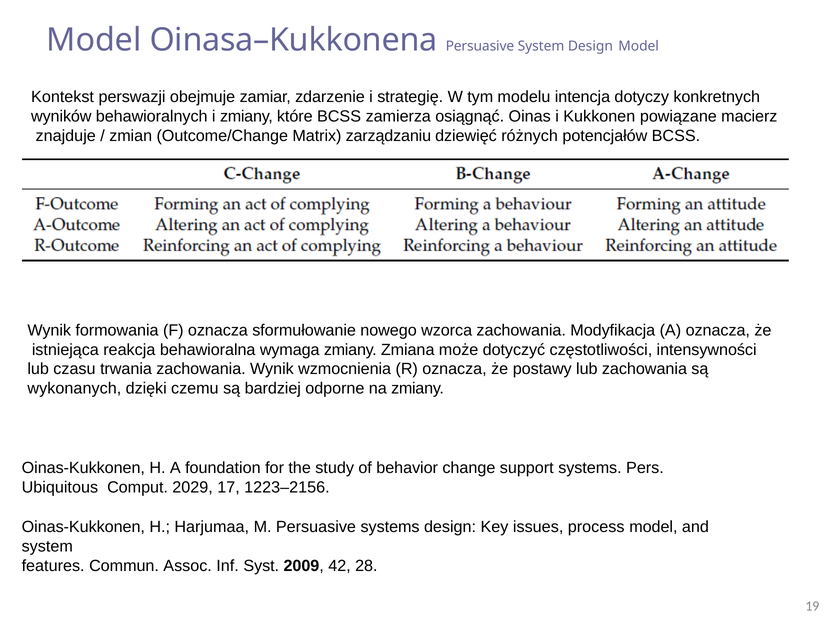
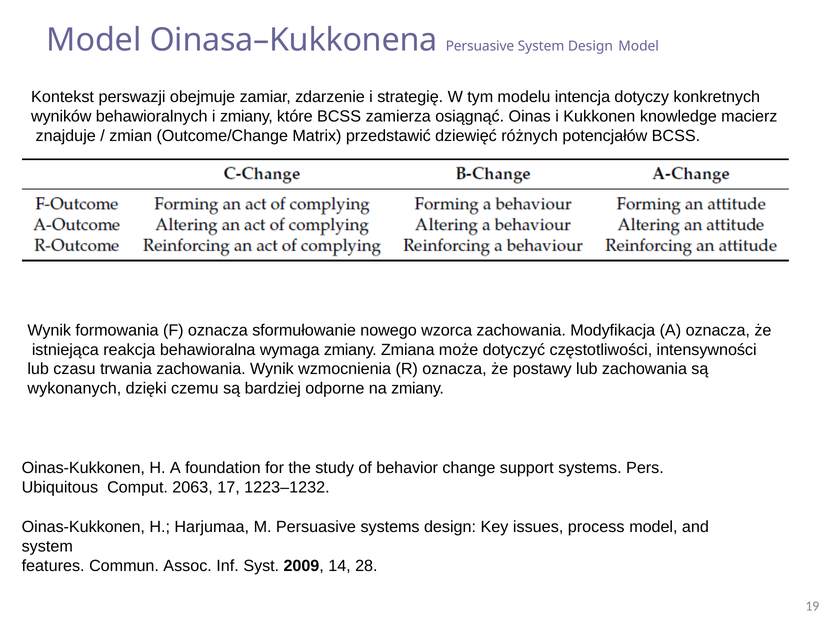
powiązane: powiązane -> knowledge (678, 116)
zarządzaniu: zarządzaniu -> przedstawić (388, 136)
2029: 2029 -> 2063 (193, 487)
1223–2156: 1223–2156 -> 1223–1232 (287, 487)
42: 42 -> 14 (340, 565)
